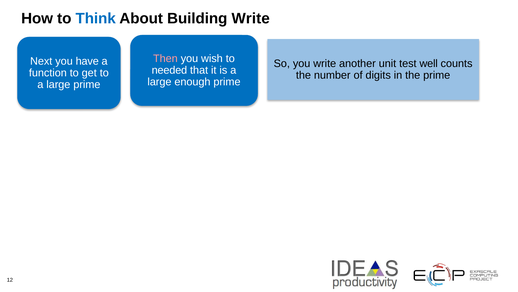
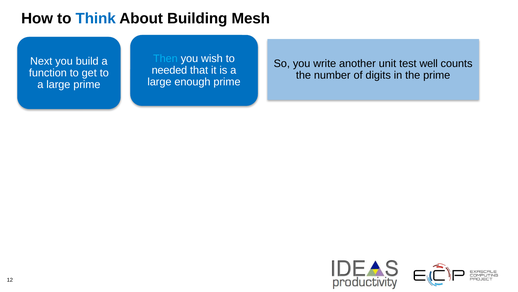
Building Write: Write -> Mesh (251, 18)
Then colour: pink -> light blue (165, 59)
have: have -> build (87, 61)
